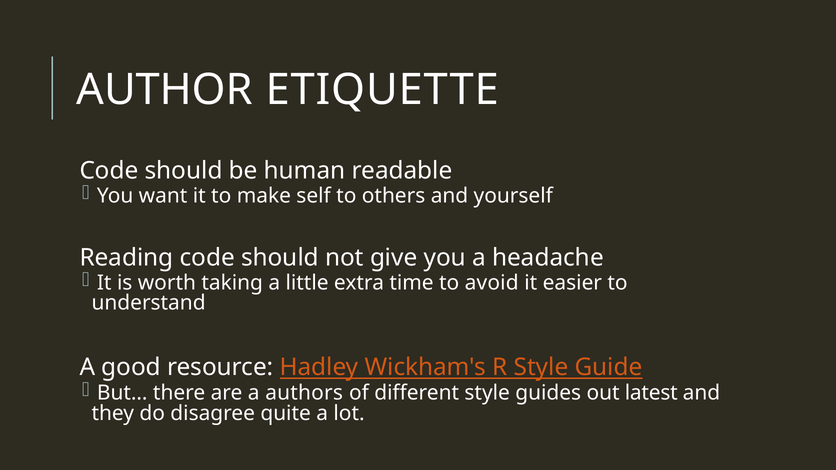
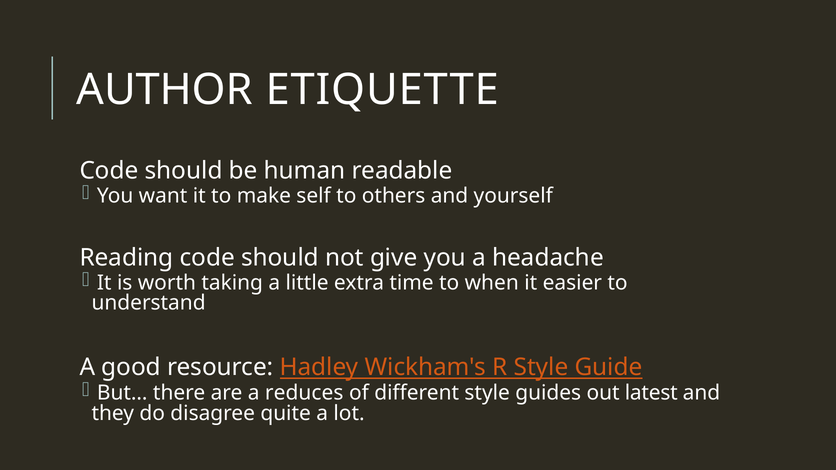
avoid: avoid -> when (492, 283)
authors: authors -> reduces (304, 393)
